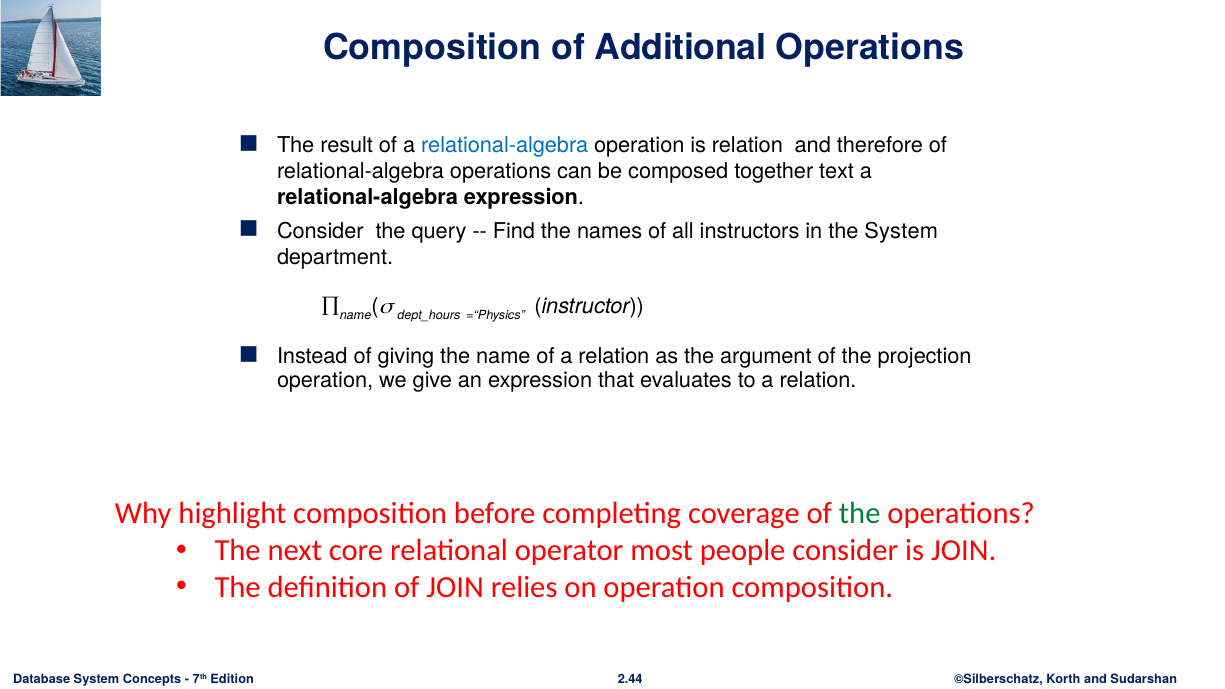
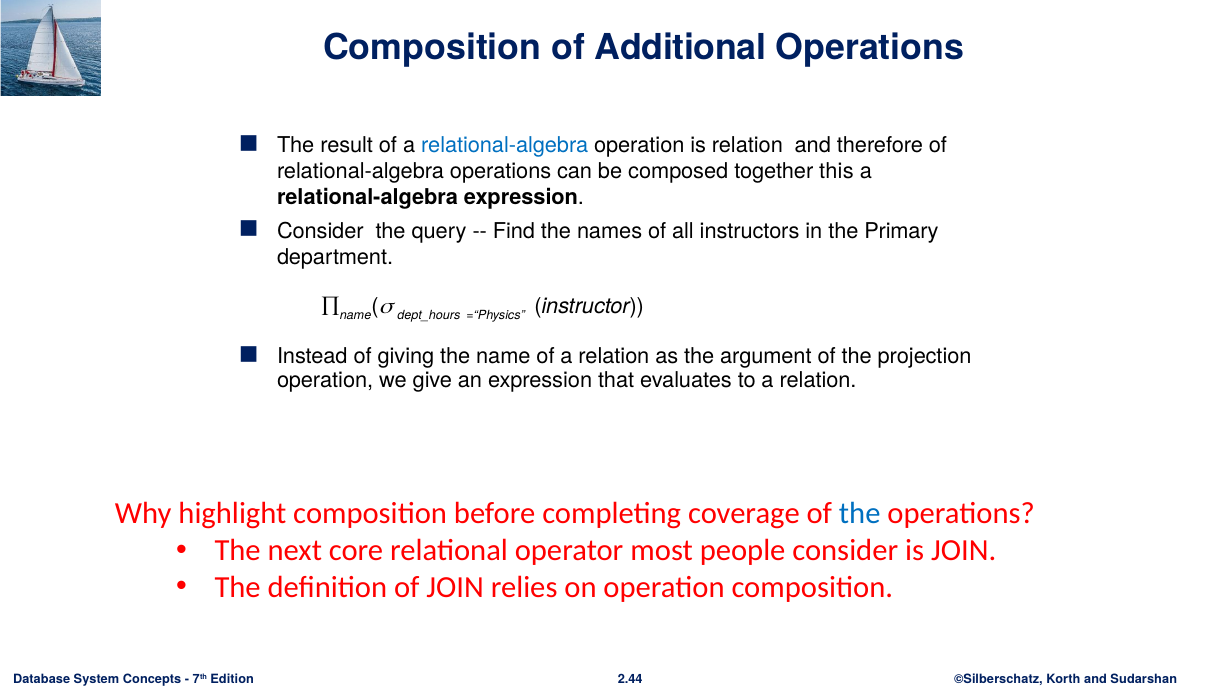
text: text -> this (836, 171)
the System: System -> Primary (901, 231)
the colour: green -> blue (860, 514)
